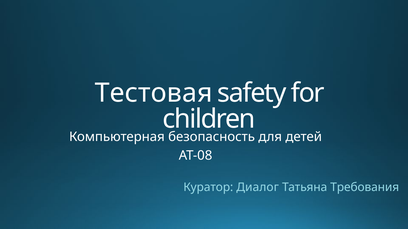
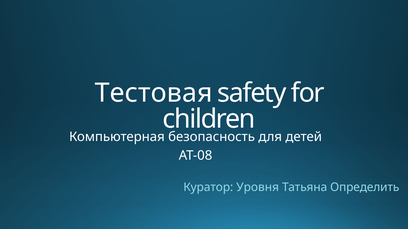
Диалог: Диалог -> Уровня (258, 188)
Требования: Требования -> Определить (365, 188)
